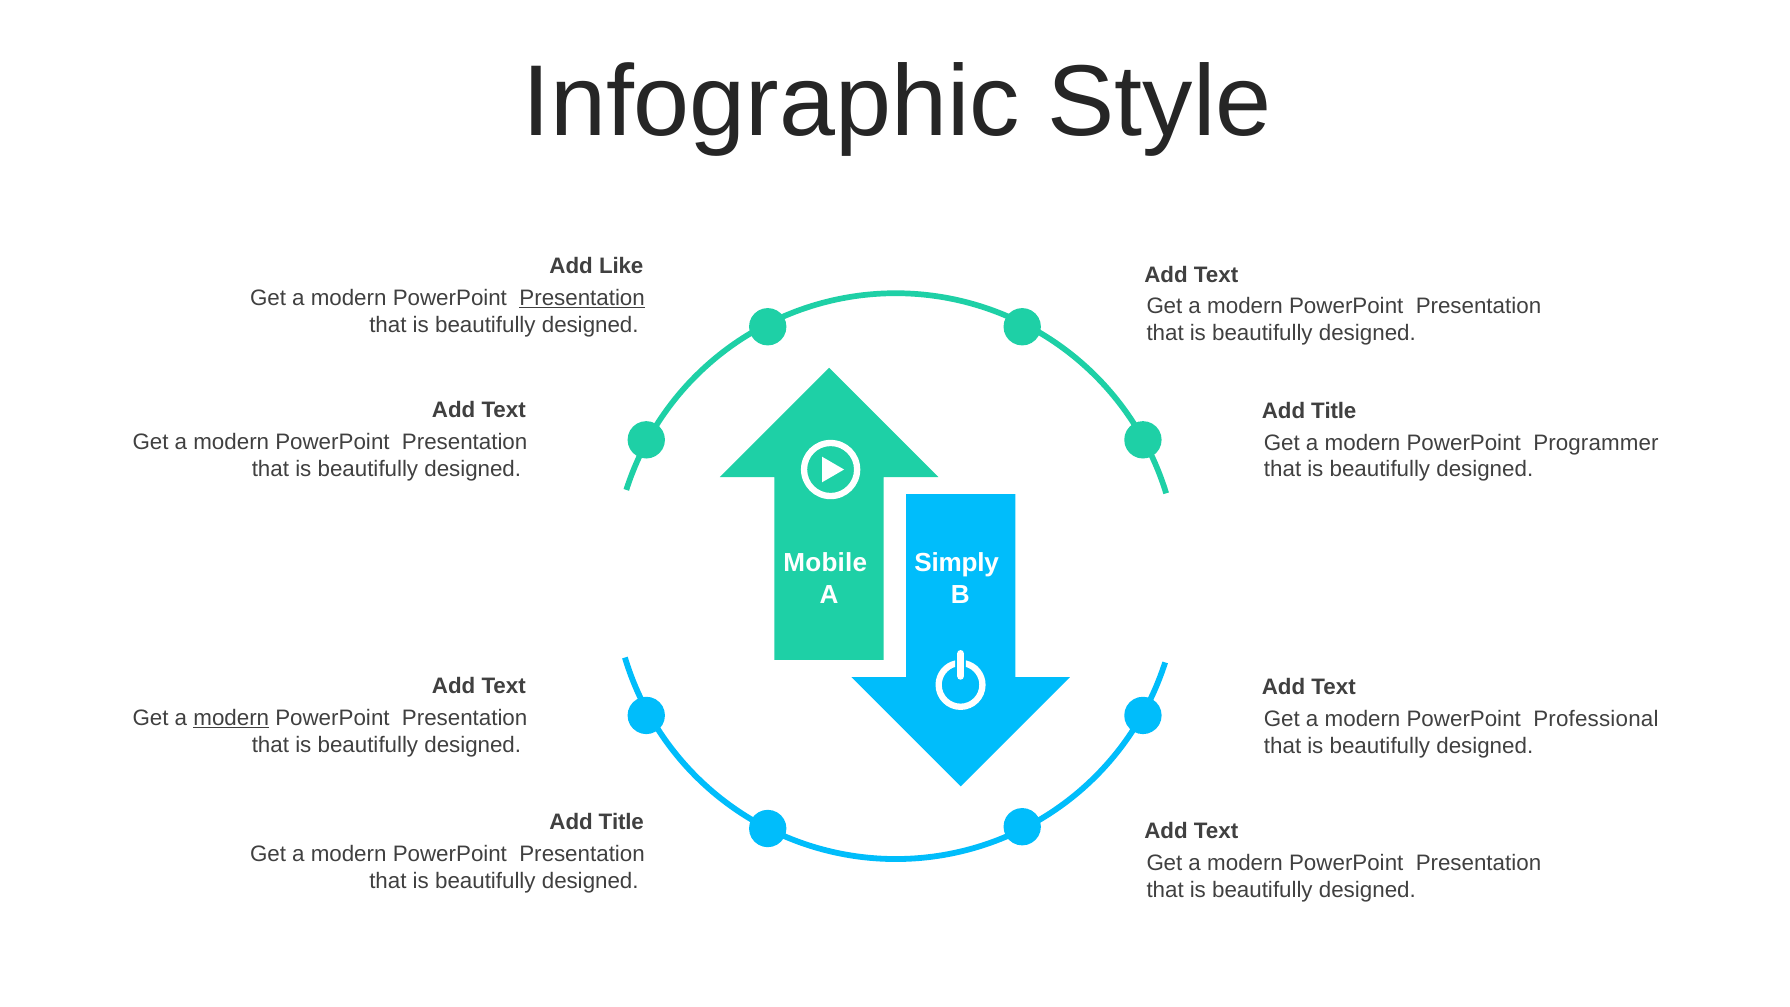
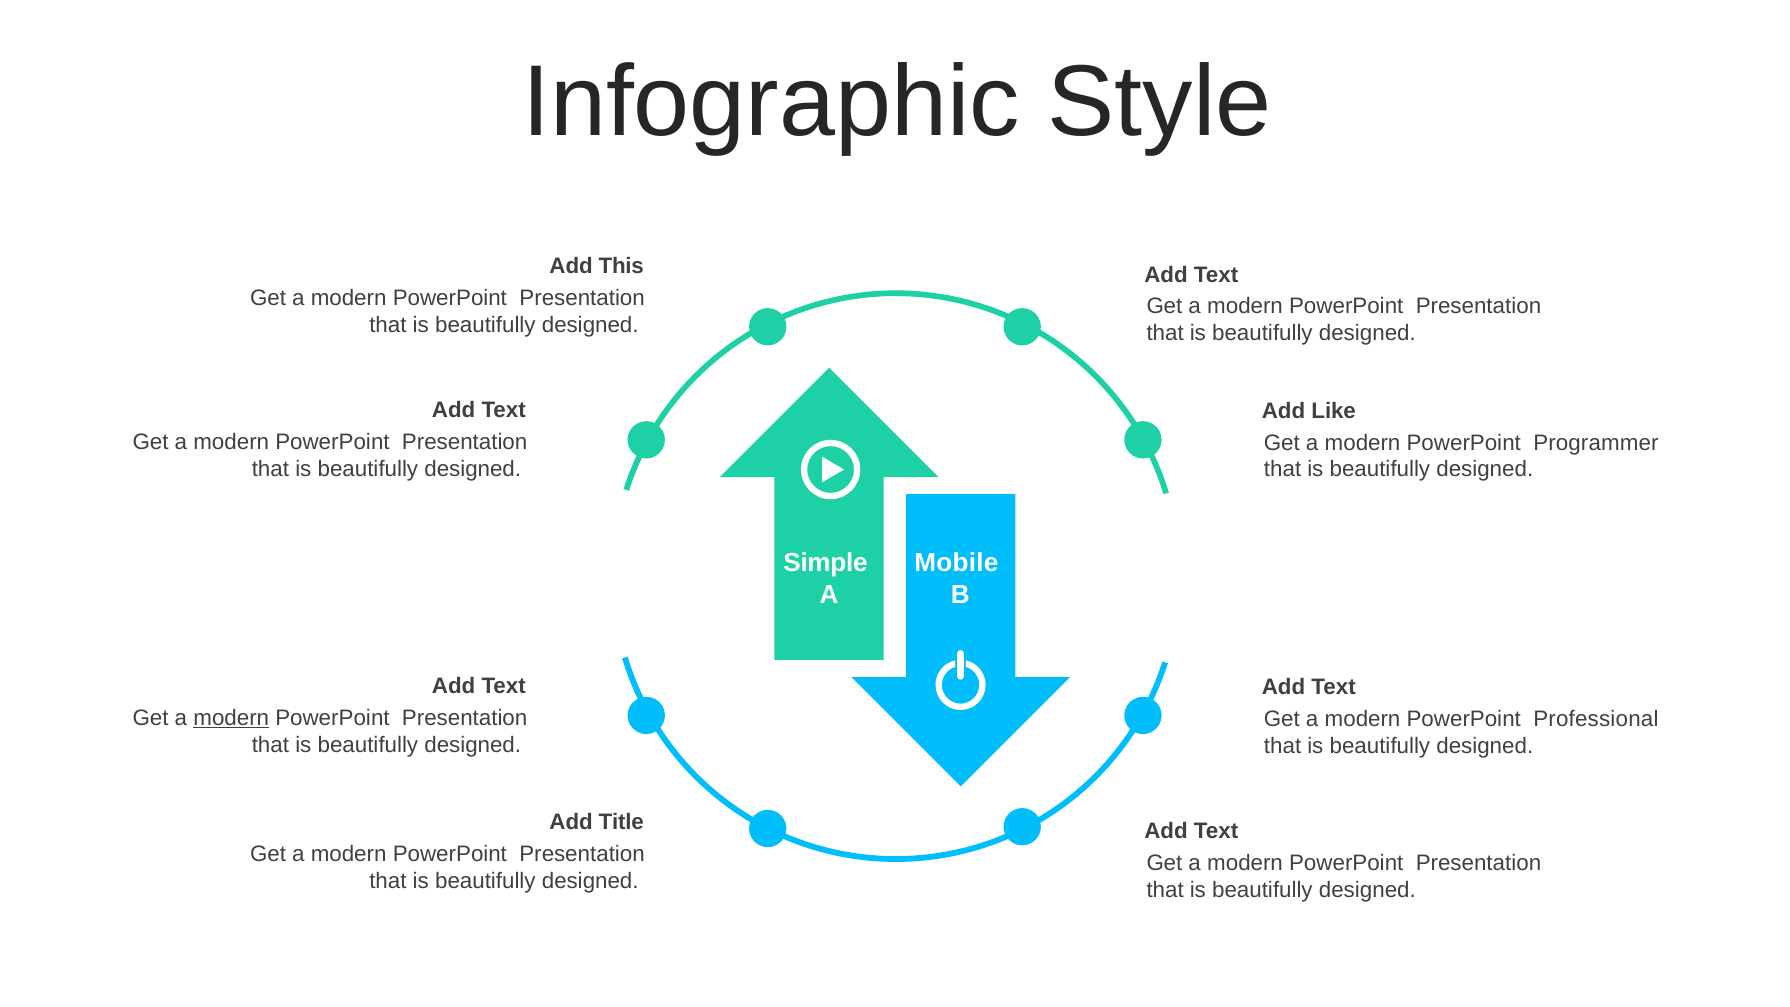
Like: Like -> This (621, 266)
Presentation underline: present -> none (582, 298)
Title: Title -> Like (1334, 411)
Mobile: Mobile -> Simple (826, 563)
Simply: Simply -> Mobile (956, 563)
